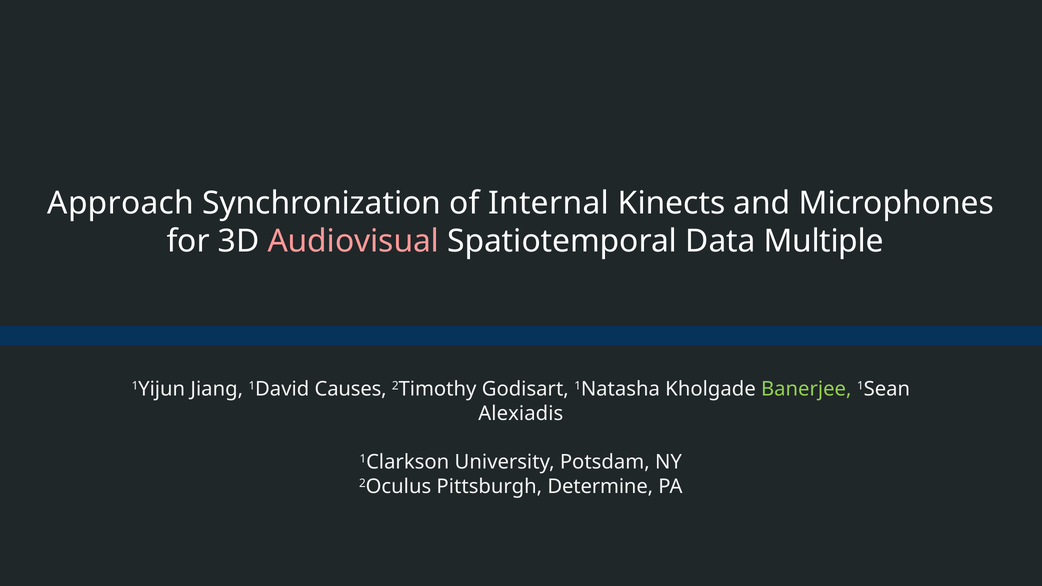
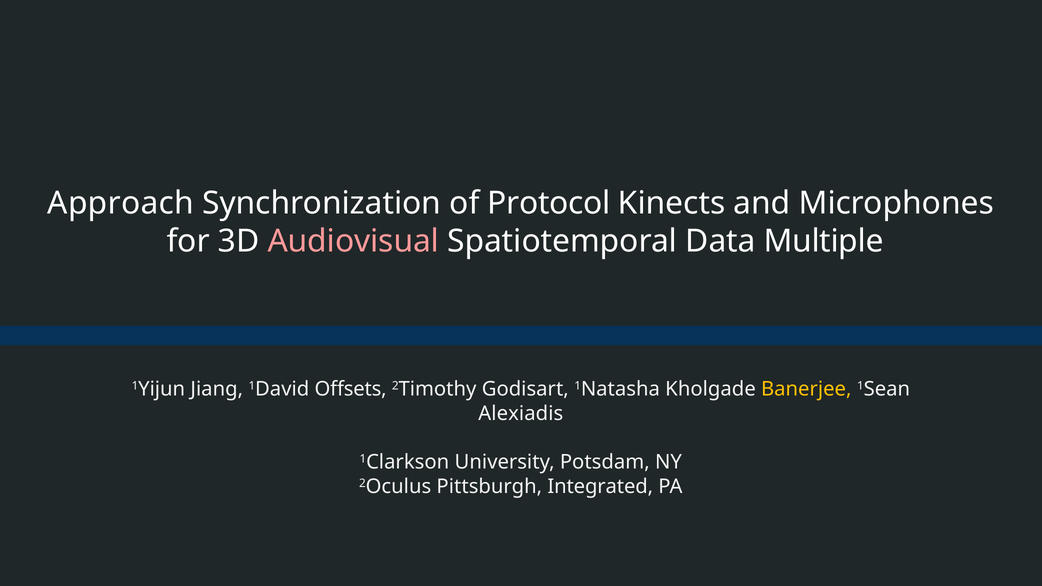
Internal: Internal -> Protocol (549, 203)
Causes: Causes -> Offsets (351, 389)
Banerjee colour: light green -> yellow (806, 389)
Determine: Determine -> Integrated (600, 487)
